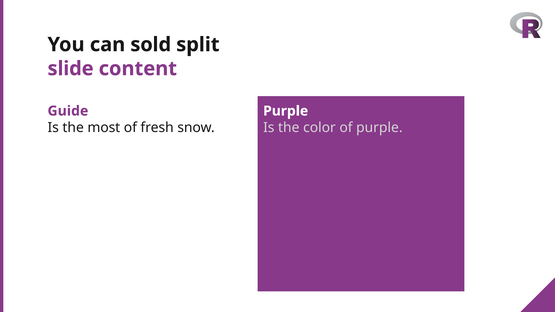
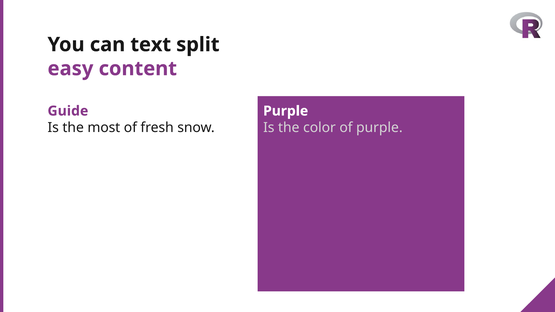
sold: sold -> text (151, 45)
slide: slide -> easy (70, 69)
